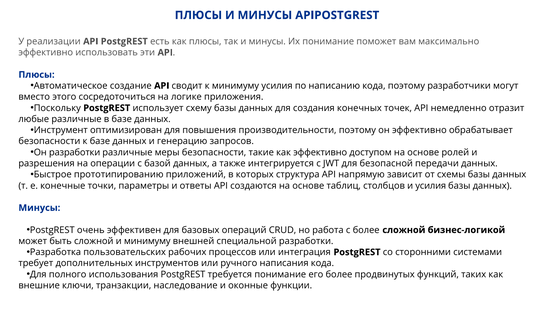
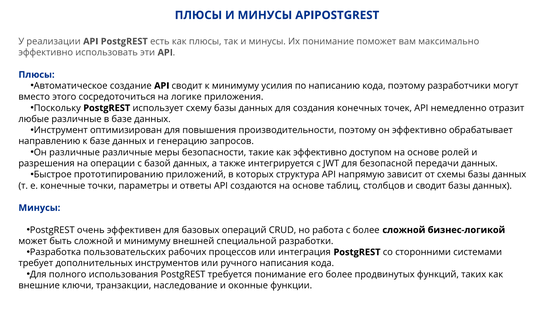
безопасности: безопасности -> направлению (49, 141)
Он разработки: разработки -> различные (75, 152)
и усилия: усилия -> сводит (431, 185)
